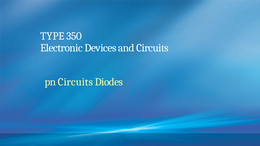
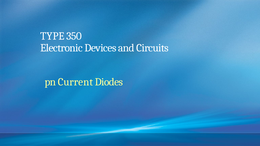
pn Circuits: Circuits -> Current (75, 82)
